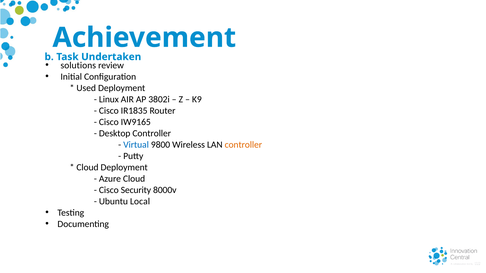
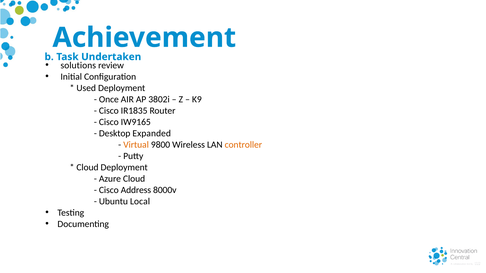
Linux: Linux -> Once (109, 99)
Desktop Controller: Controller -> Expanded (152, 133)
Virtual colour: blue -> orange (136, 145)
Security: Security -> Address (136, 190)
